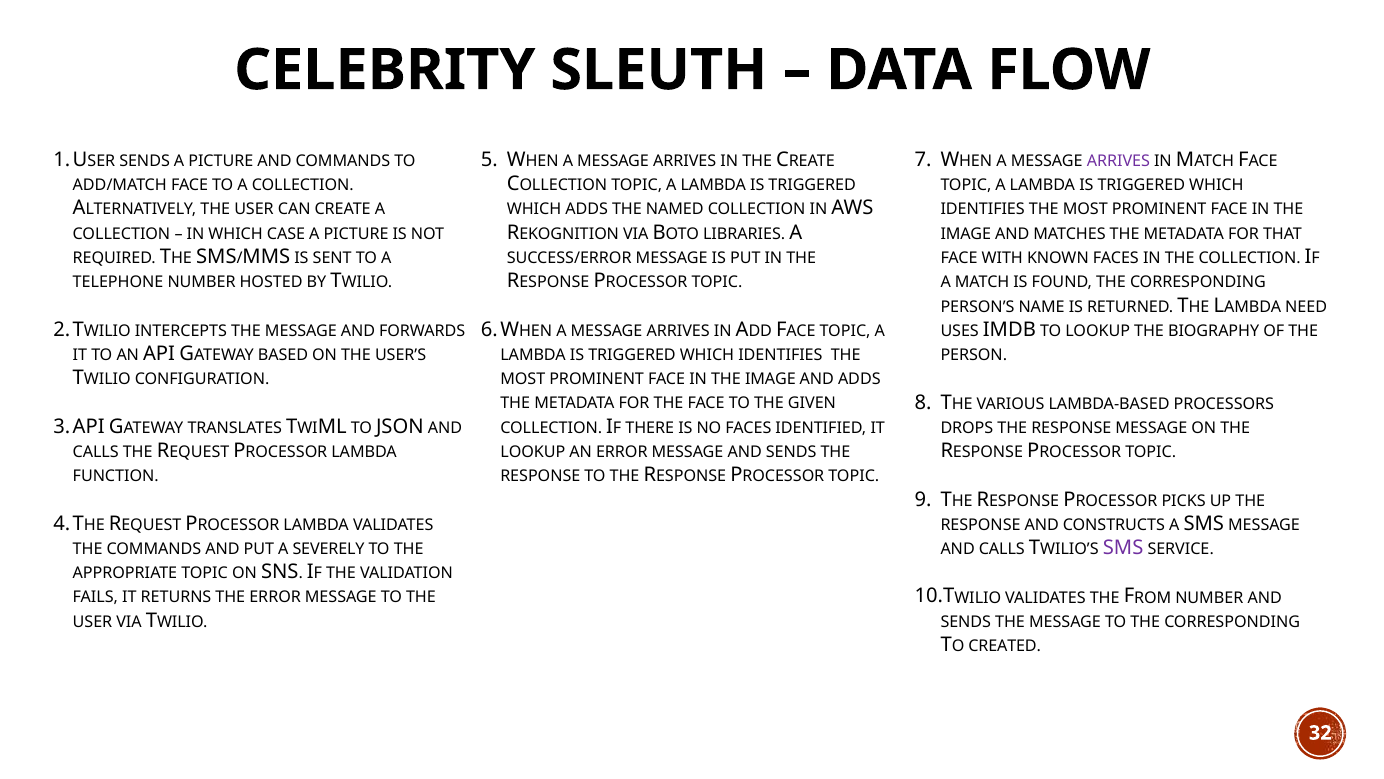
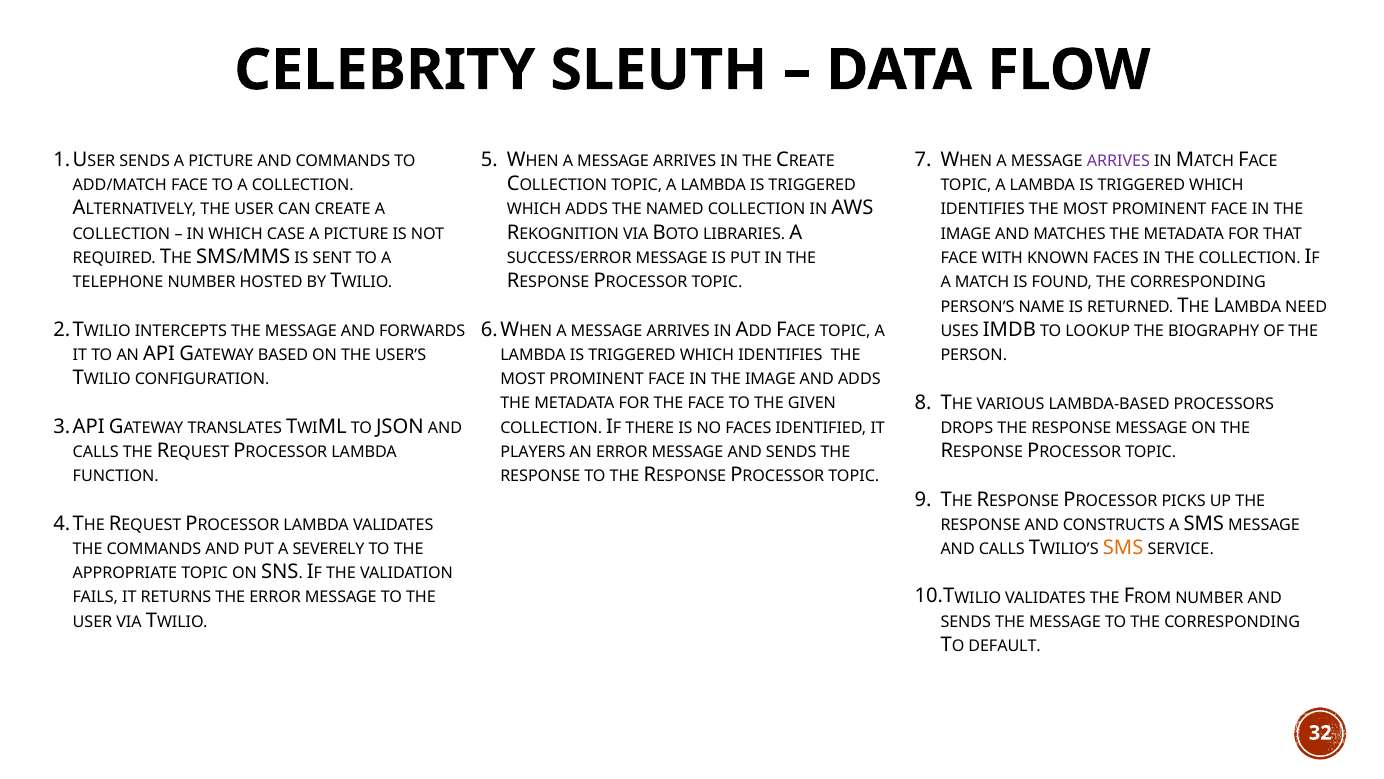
LOOKUP: LOOKUP -> PLAYERS (533, 452)
SMS colour: purple -> orange (1123, 547)
CREATED: CREATED -> DEFAULT (1005, 646)
